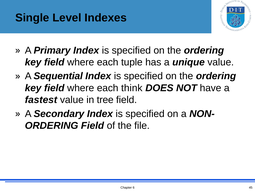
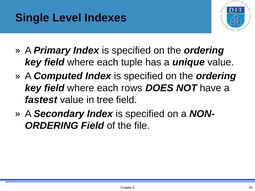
Sequential: Sequential -> Computed (58, 76)
think: think -> rows (132, 88)
